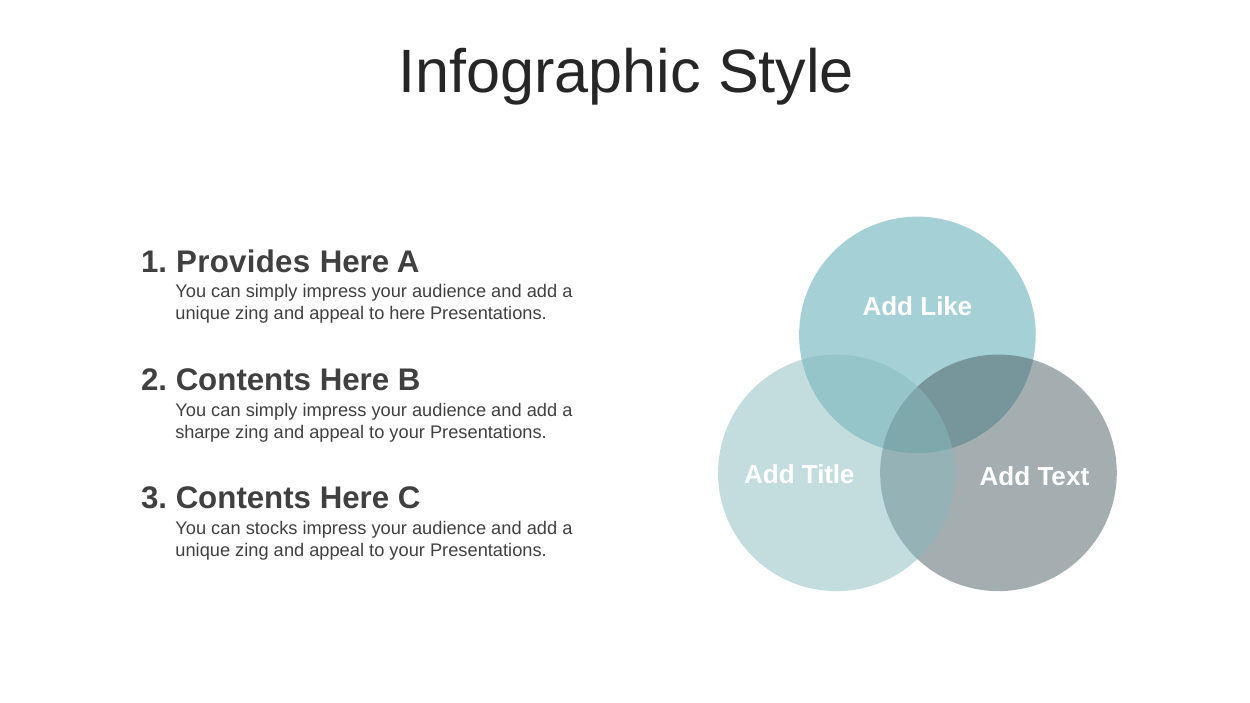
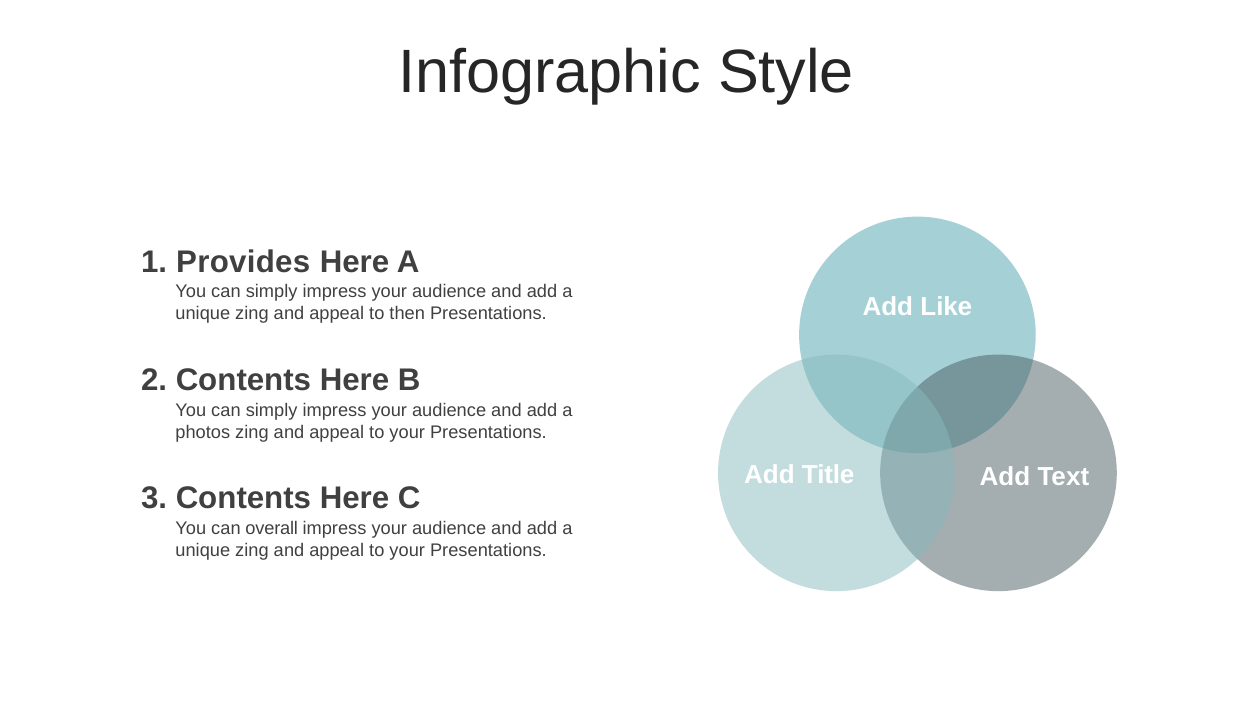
to here: here -> then (407, 314)
sharpe: sharpe -> photos (203, 432)
stocks: stocks -> overall (272, 529)
